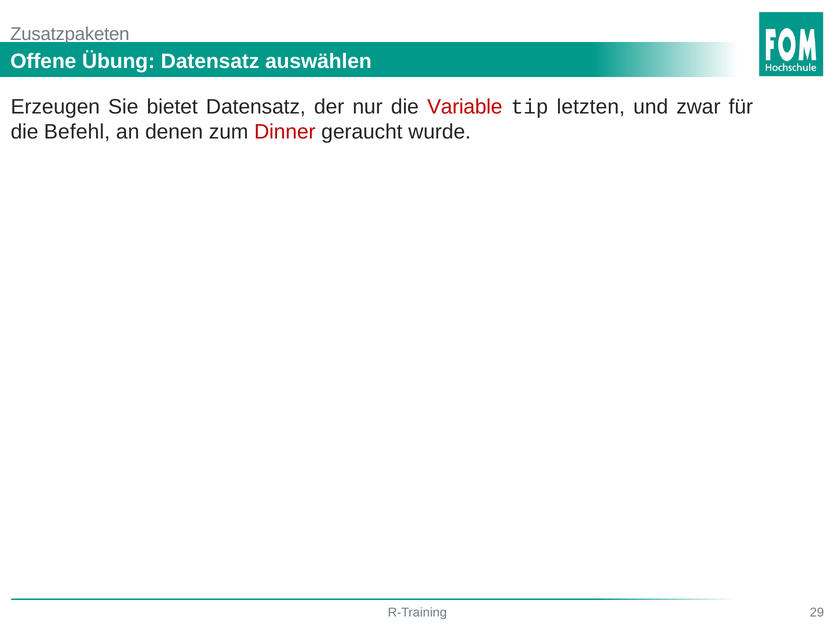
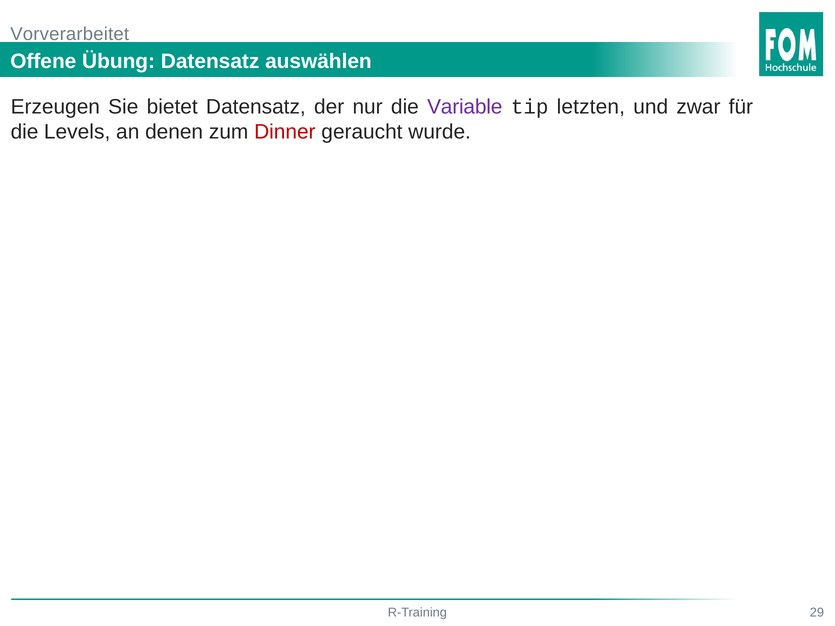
Zusatzpaketen: Zusatzpaketen -> Vorverarbeitet (70, 34)
Variable colour: red -> purple (465, 107)
Befehl: Befehl -> Levels (77, 132)
